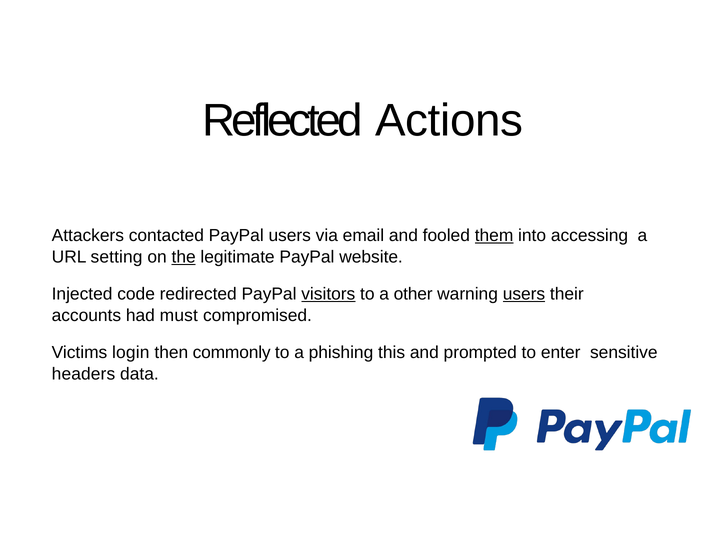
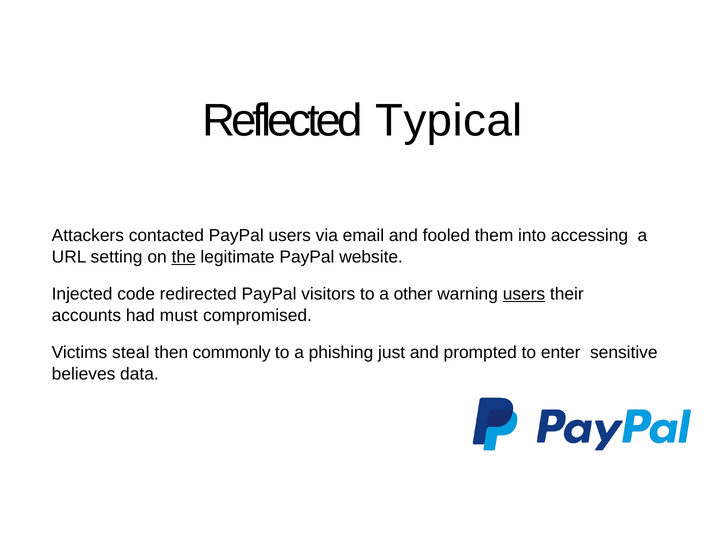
Actions: Actions -> Typical (449, 121)
them underline: present -> none (494, 236)
visitors underline: present -> none (328, 294)
login: login -> steal (131, 353)
this: this -> just (392, 353)
headers: headers -> believes (84, 374)
